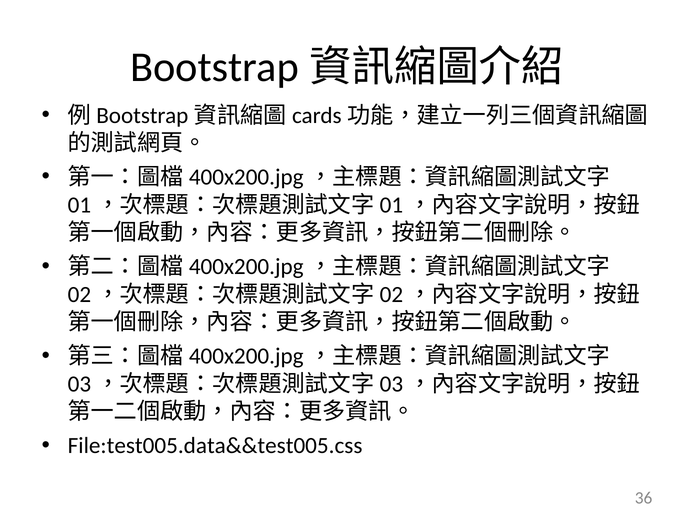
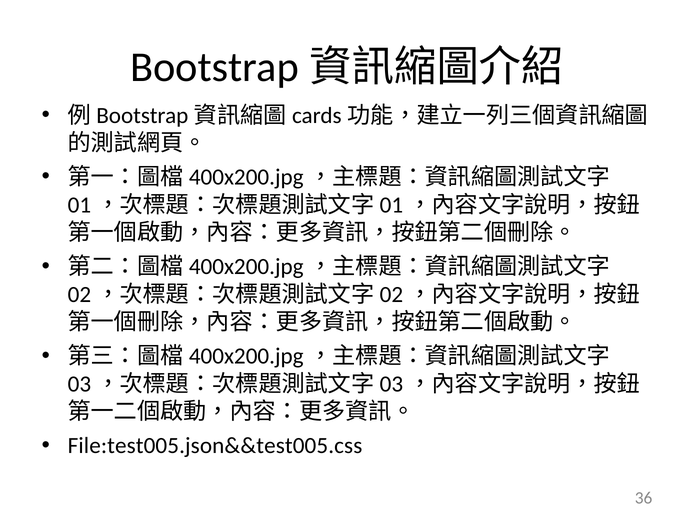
File:test005.data&&test005.css: File:test005.data&&test005.css -> File:test005.json&&test005.css (215, 445)
